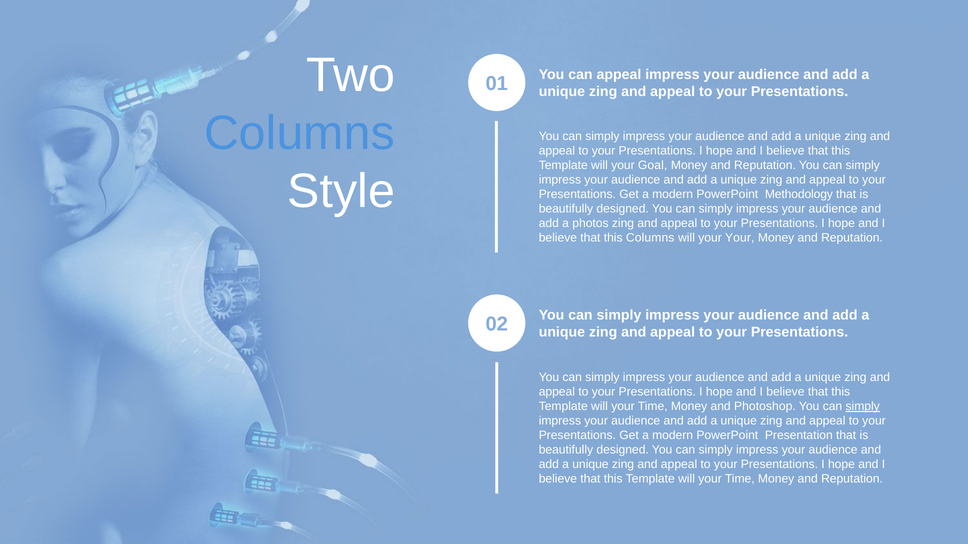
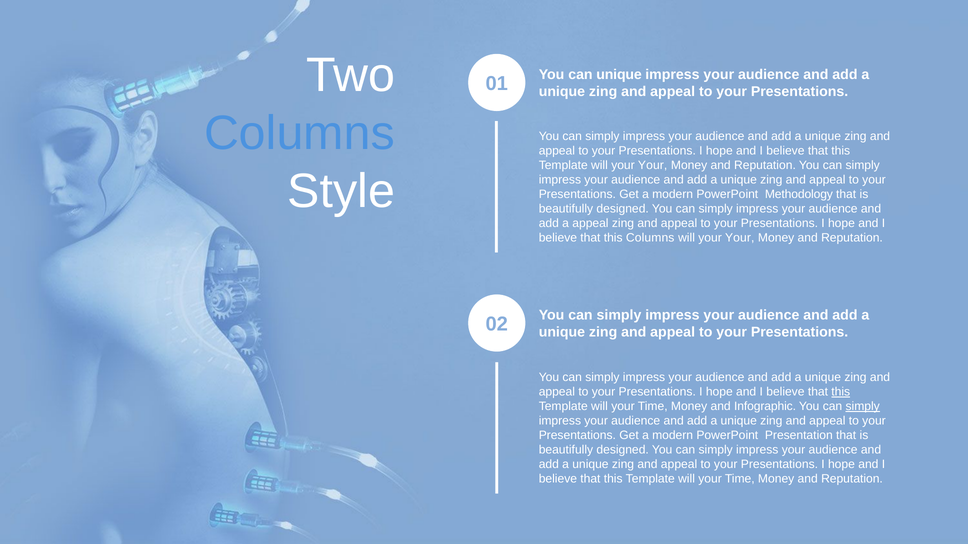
can appeal: appeal -> unique (619, 75)
Template will your Goal: Goal -> Your (653, 165)
a photos: photos -> appeal (590, 223)
this underline: none -> present (841, 392)
Photoshop: Photoshop -> Infographic (765, 407)
